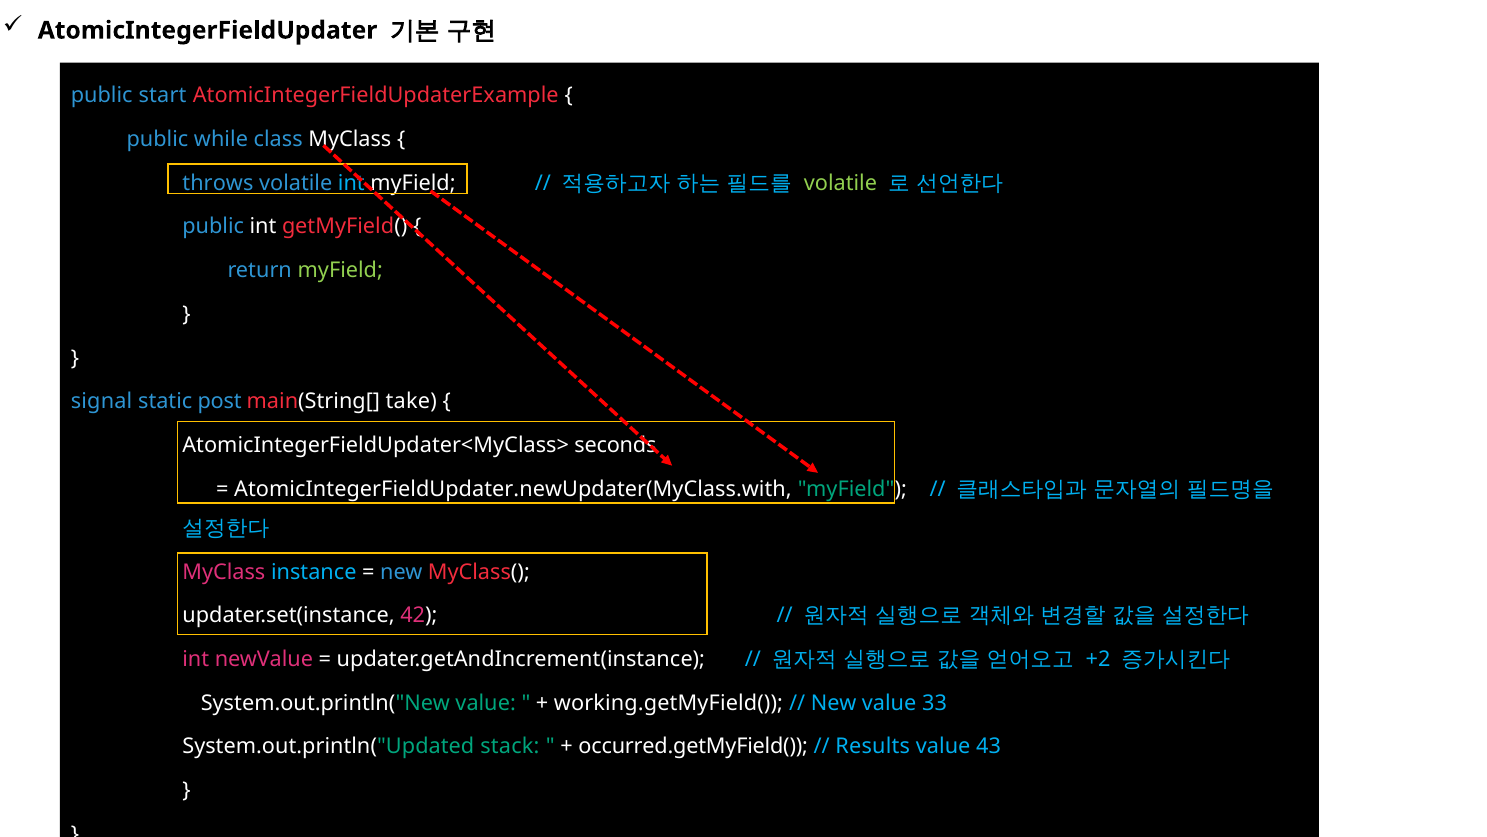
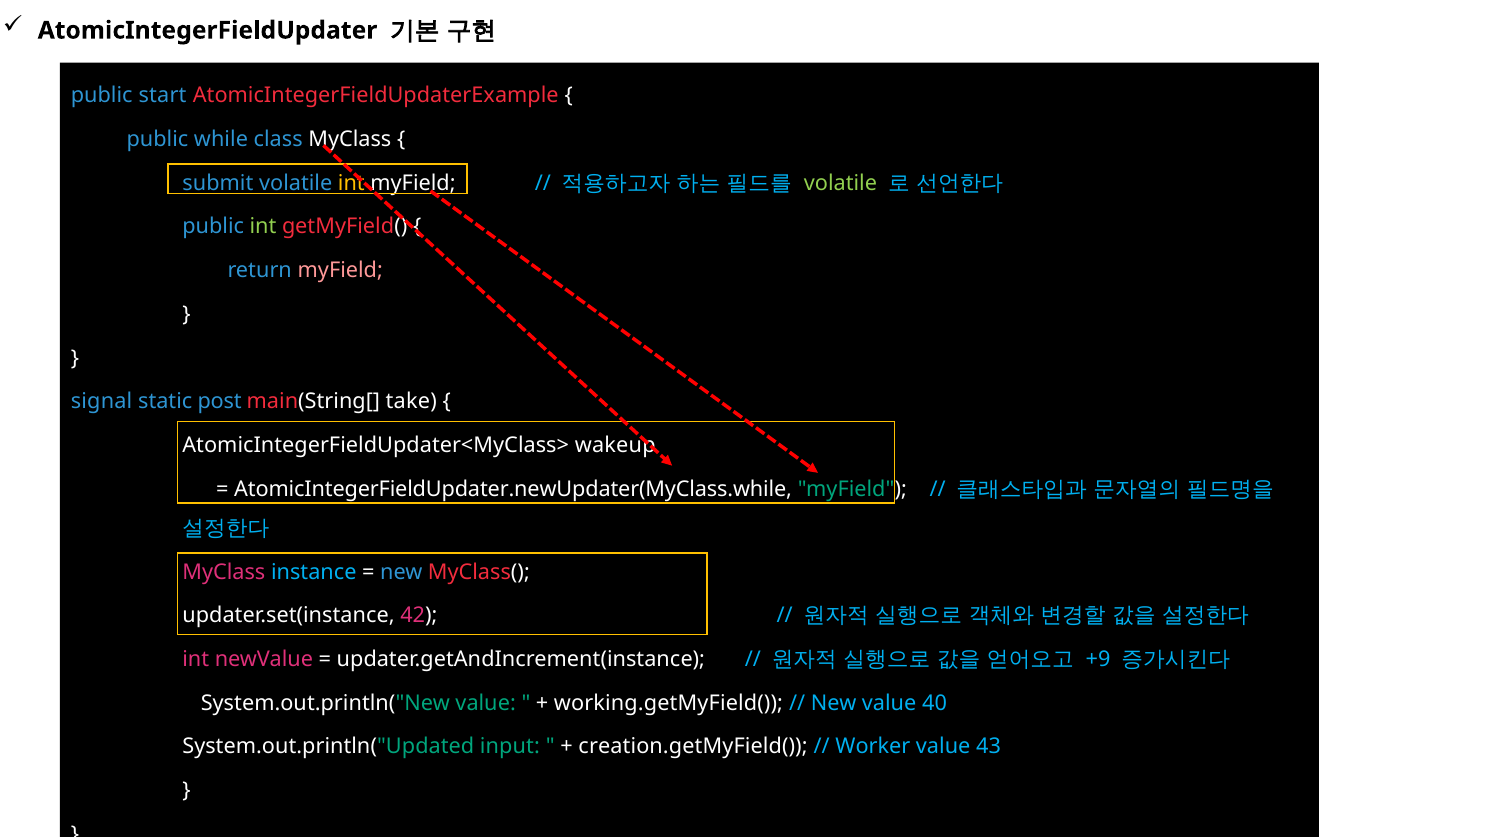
throws: throws -> submit (218, 183)
int colour: light blue -> yellow (351, 183)
int colour: white -> light green (263, 227)
myField colour: light green -> pink (340, 270)
seconds: seconds -> wakeup (615, 445)
AtomicIntegerFieldUpdater.newUpdater(MyClass.with: AtomicIntegerFieldUpdater.newUpdater(MyClass.with -> AtomicIntegerFieldUpdater.newUpdater(MyClass.while (513, 489)
+2: +2 -> +9 (1098, 659)
33: 33 -> 40 (935, 703)
stack: stack -> input (510, 746)
occurred.getMyField(: occurred.getMyField( -> creation.getMyField( (693, 746)
Results: Results -> Worker (873, 746)
